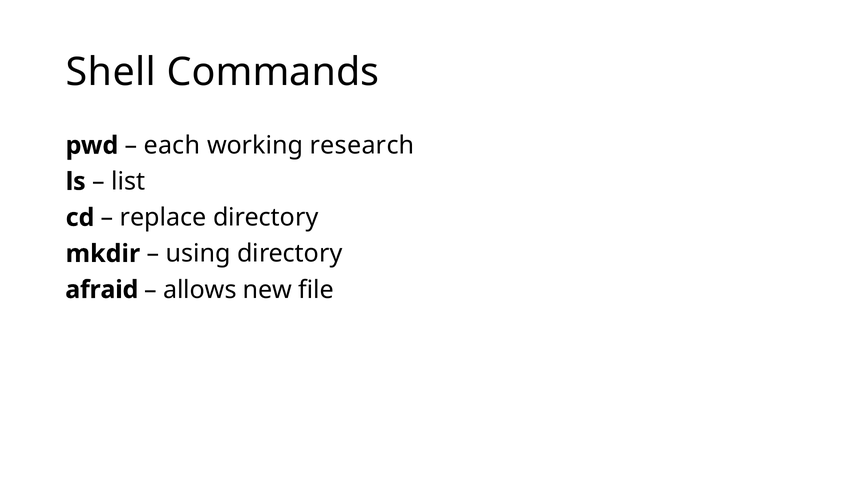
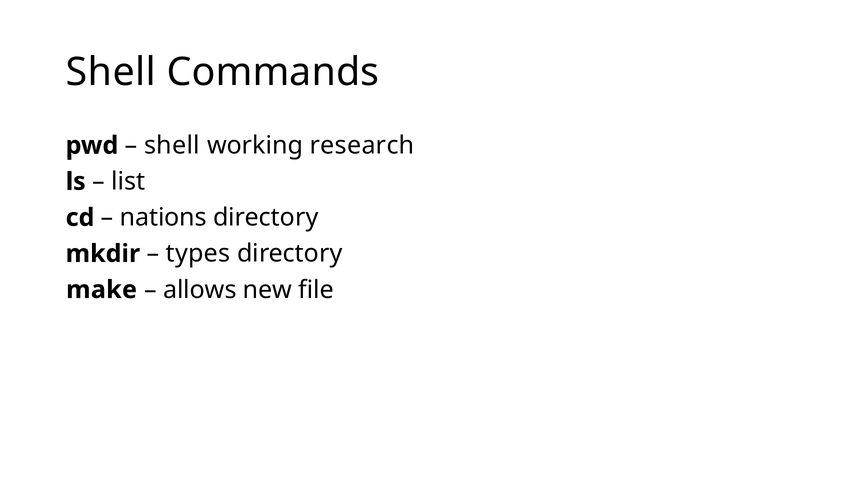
each: each -> shell (172, 146)
replace: replace -> nations (163, 218)
using: using -> types (198, 254)
afraid: afraid -> make (102, 290)
